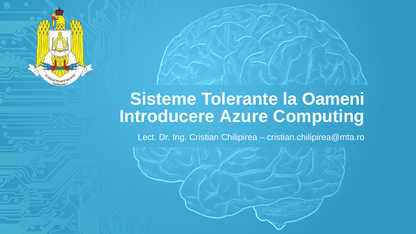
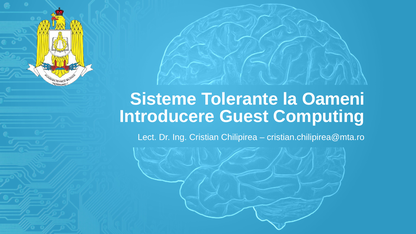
Azure: Azure -> Guest (244, 117)
